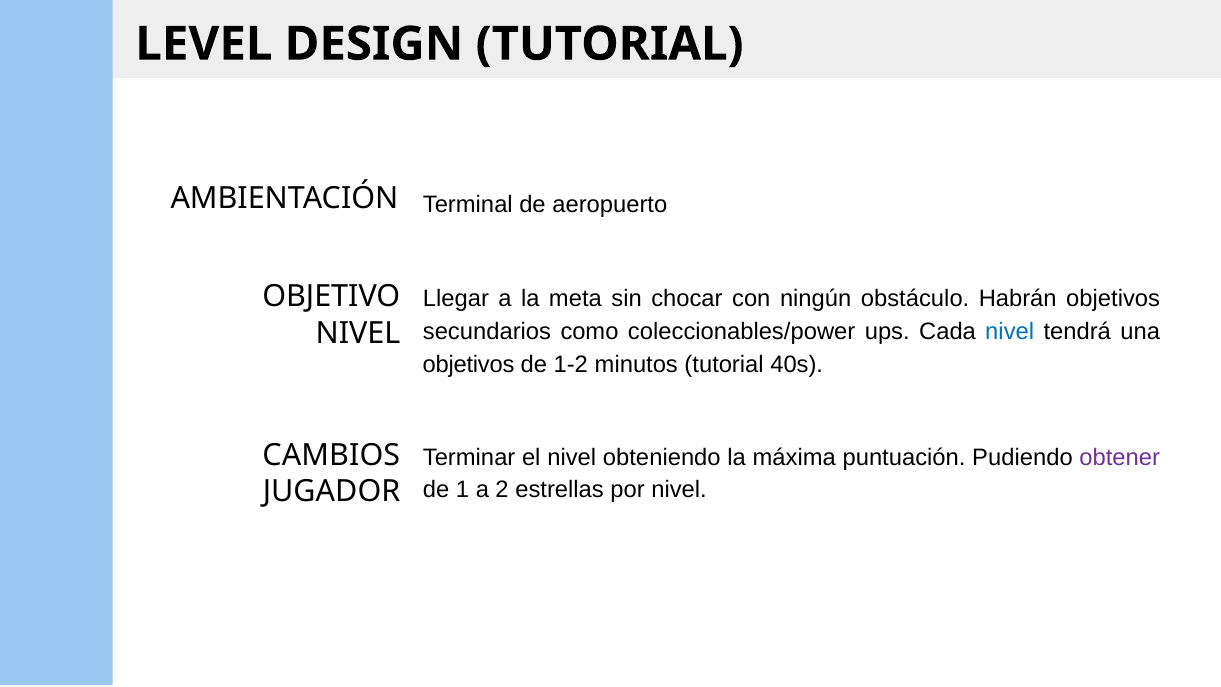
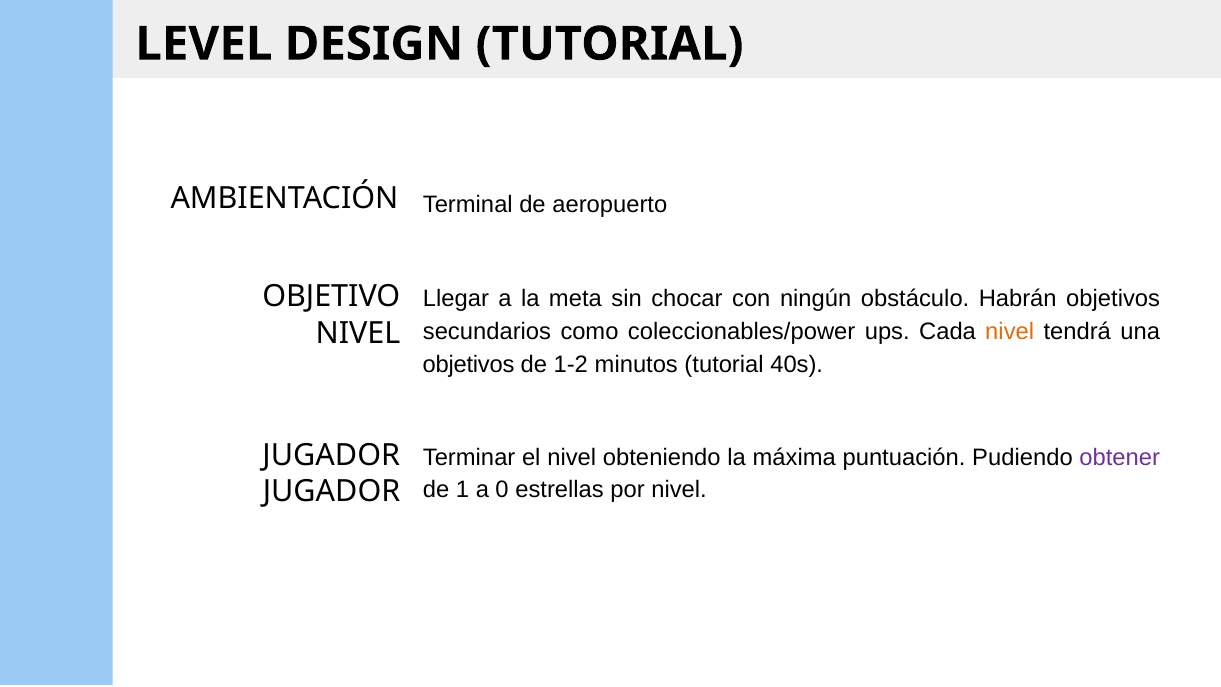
nivel colour: blue -> orange (1010, 332)
CAMBIOS: CAMBIOS -> JUGADOR (331, 455)
2: 2 -> 0 (502, 490)
